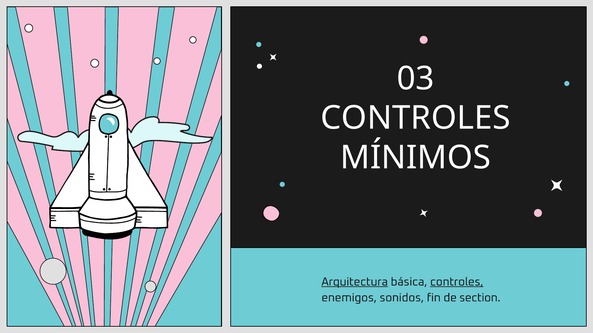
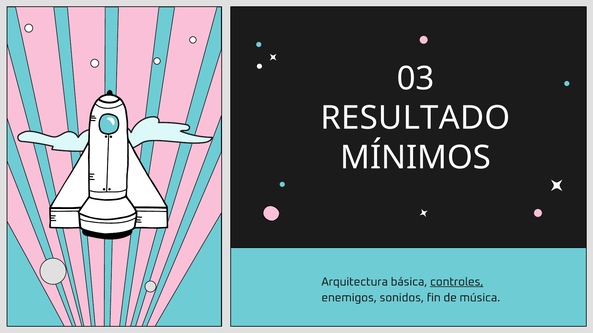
CONTROLES: CONTROLES -> RESULTADO (415, 118)
Arquitectura underline: present -> none (355, 282)
section: section -> música (480, 298)
